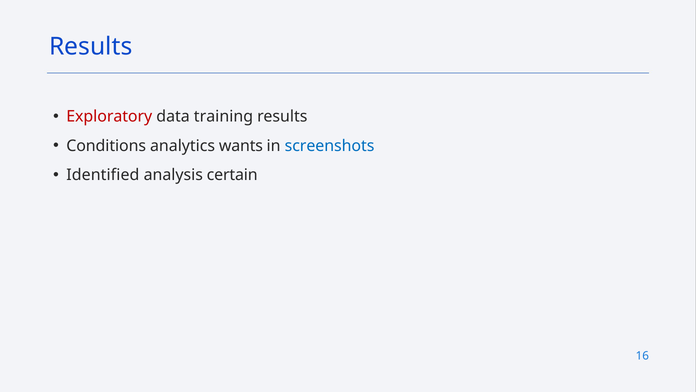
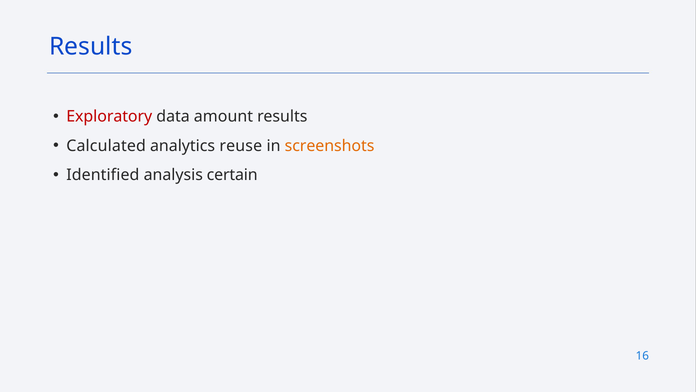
training: training -> amount (223, 116)
Conditions: Conditions -> Calculated (106, 146)
wants: wants -> reuse (241, 146)
screenshots colour: blue -> orange (330, 146)
